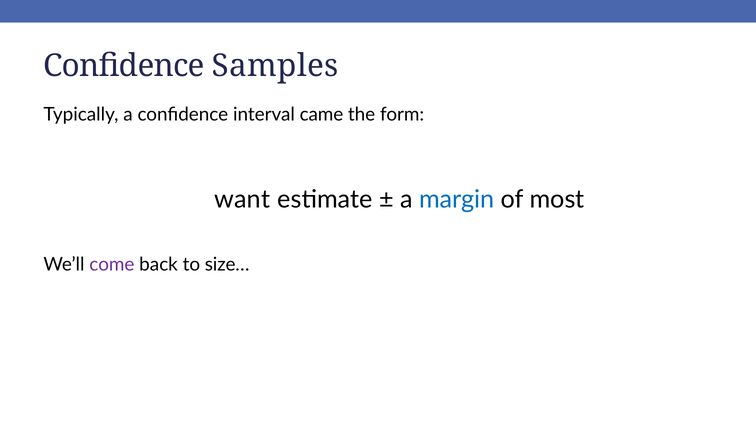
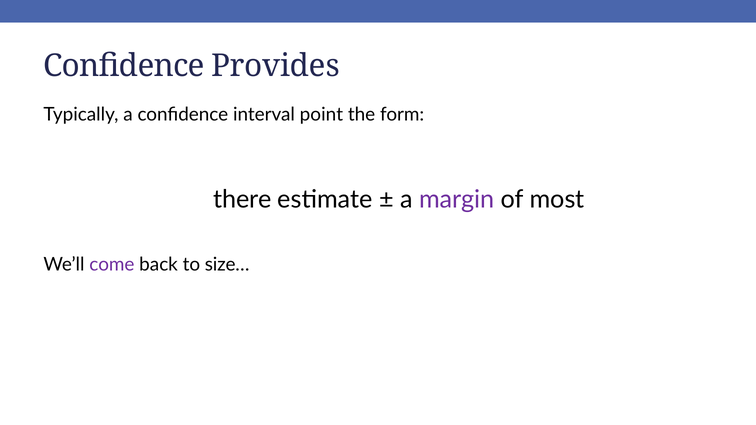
Samples: Samples -> Provides (275, 66)
came: came -> point (321, 115)
want: want -> there (242, 200)
margin colour: blue -> purple (457, 200)
